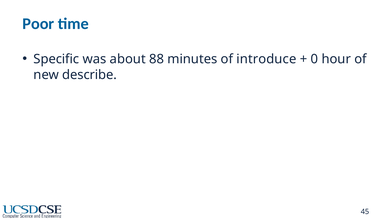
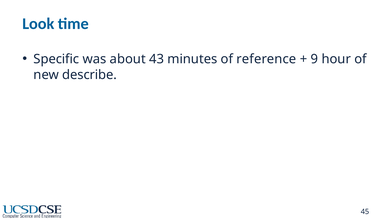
Poor: Poor -> Look (38, 24)
88: 88 -> 43 (157, 59)
introduce: introduce -> reference (266, 59)
0: 0 -> 9 (314, 59)
